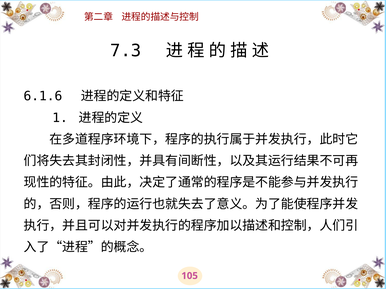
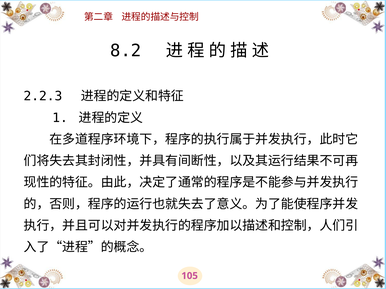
7.3: 7.3 -> 8.2 (126, 51)
6.1.6: 6.1.6 -> 2.2.3 (43, 96)
